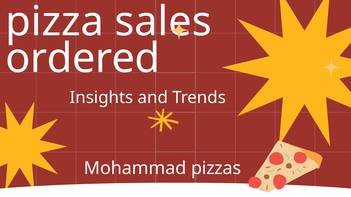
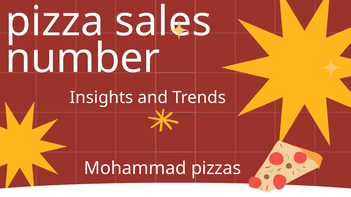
ordered: ordered -> number (83, 59)
